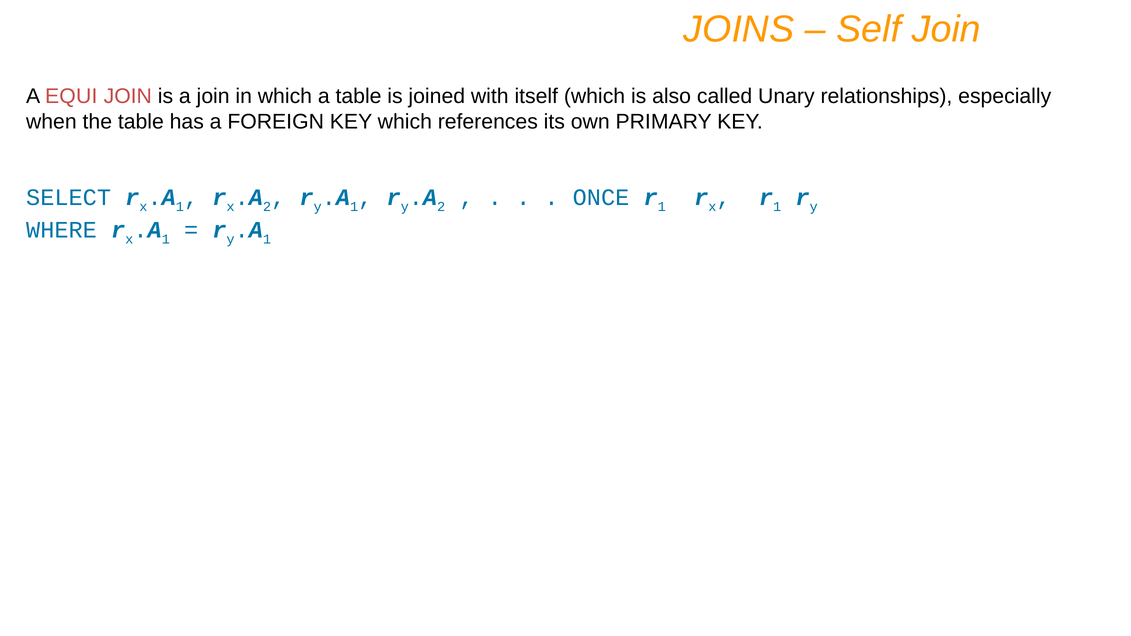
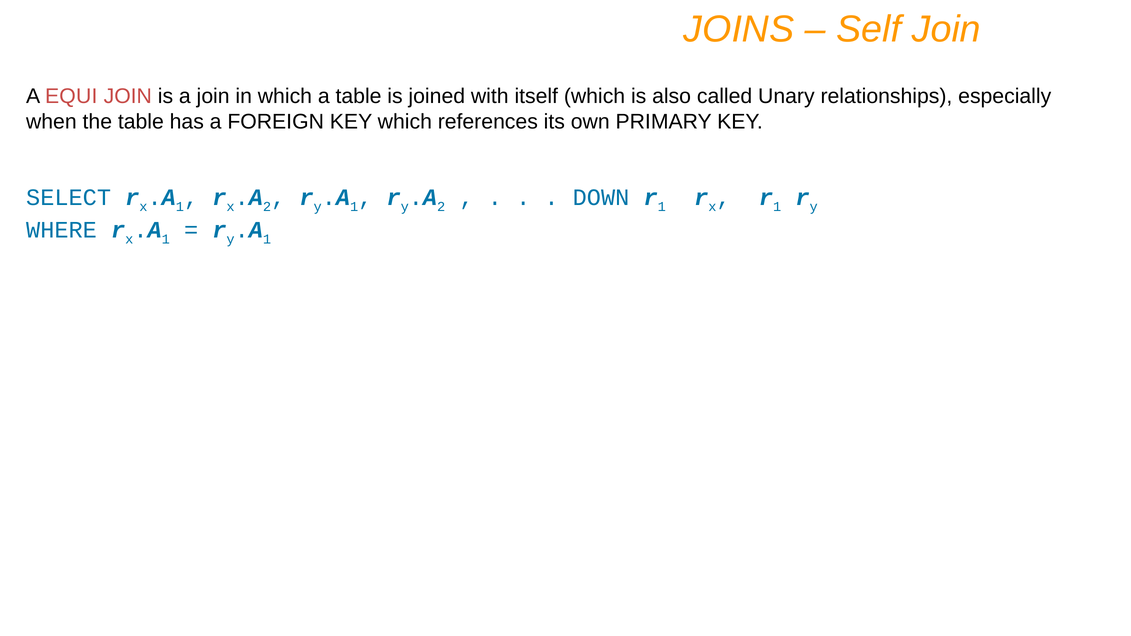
ONCE: ONCE -> DOWN (601, 198)
